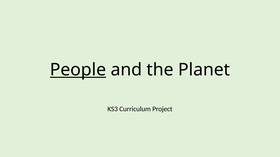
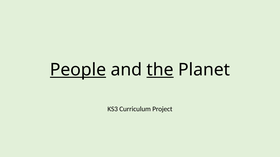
the underline: none -> present (160, 70)
